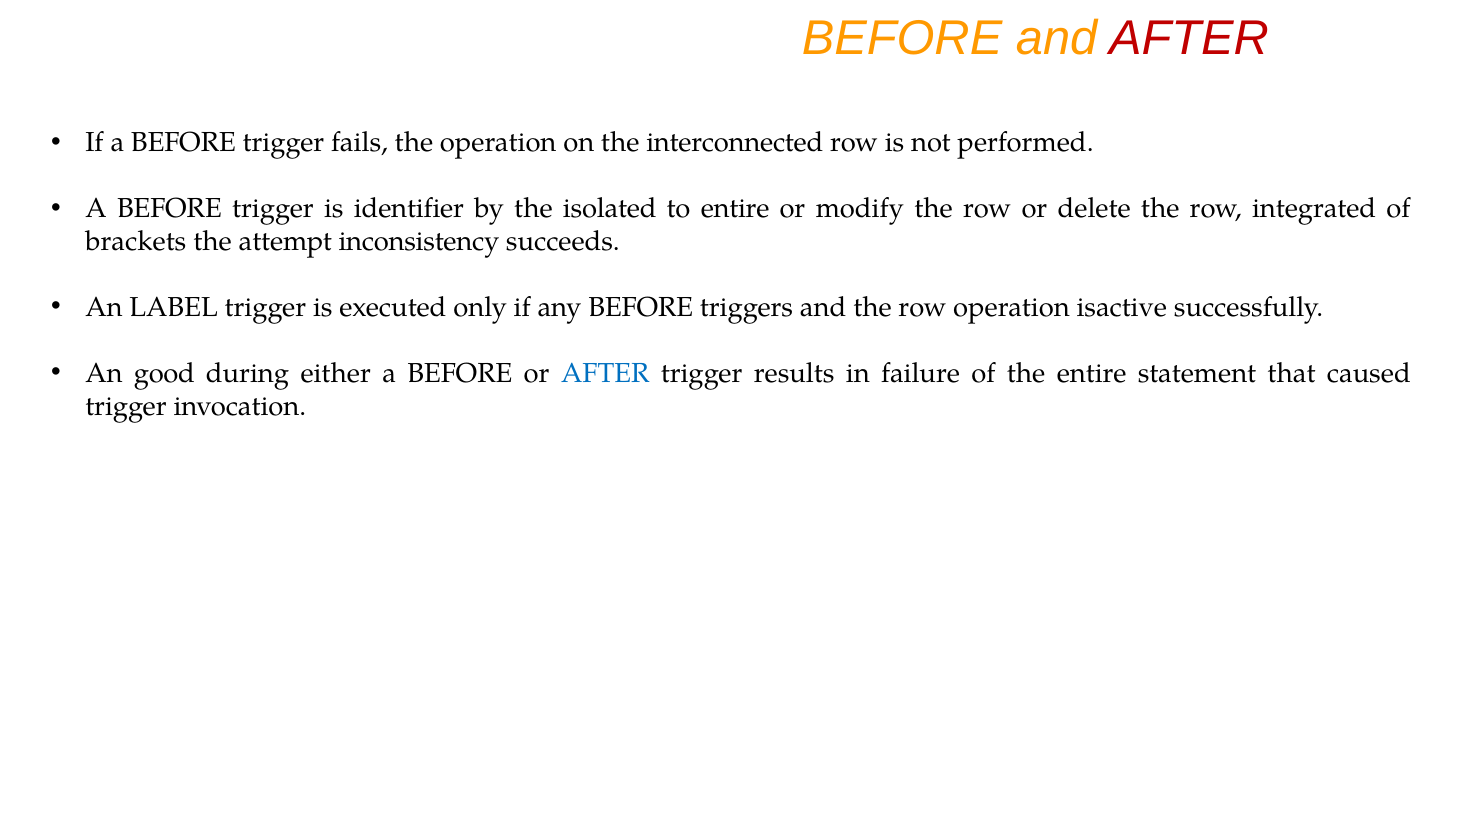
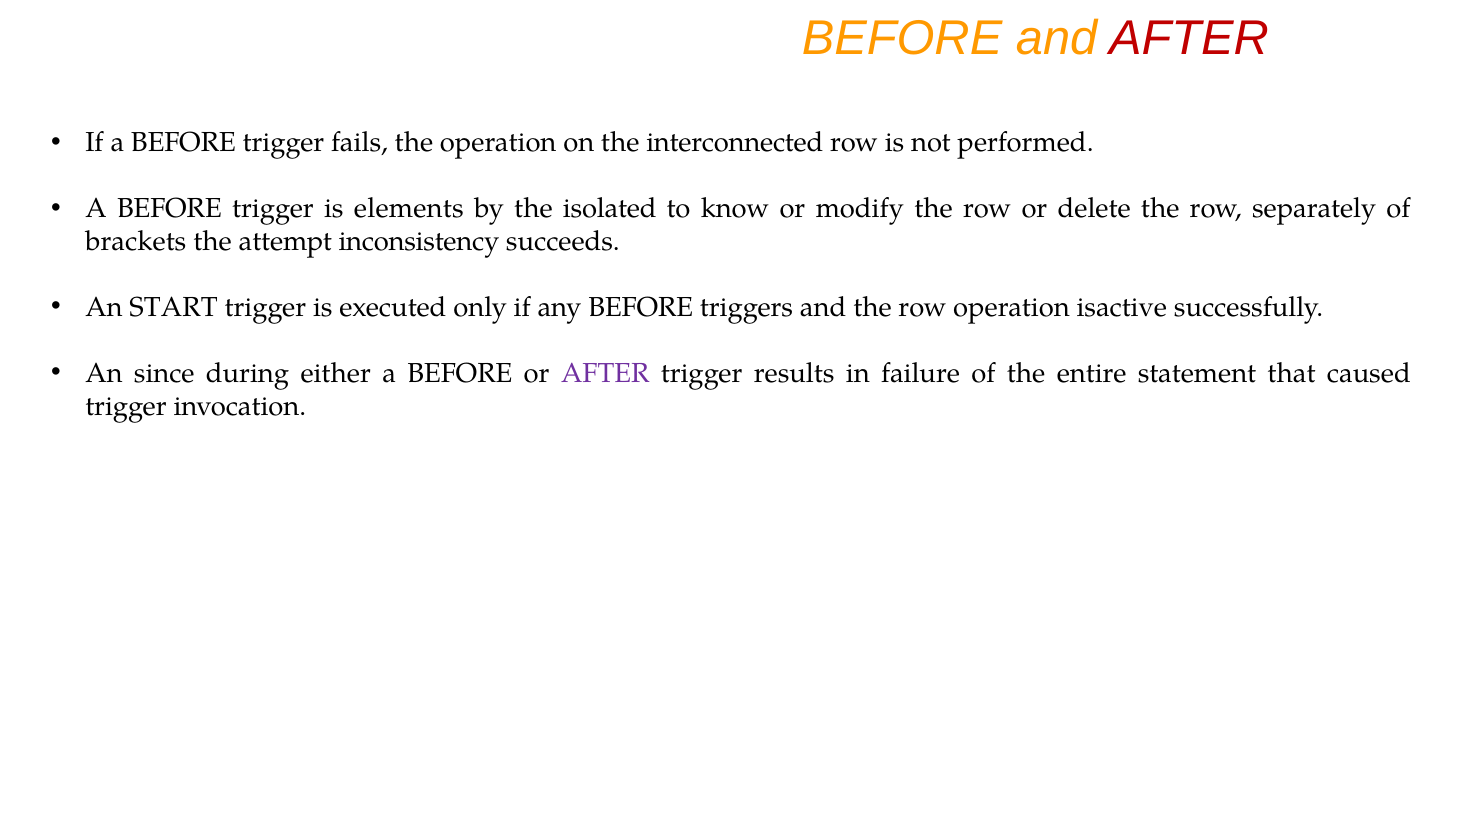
identifier: identifier -> elements (409, 208)
to entire: entire -> know (735, 208)
integrated: integrated -> separately (1314, 208)
LABEL: LABEL -> START (174, 307)
good: good -> since (164, 373)
AFTER colour: blue -> purple (605, 373)
